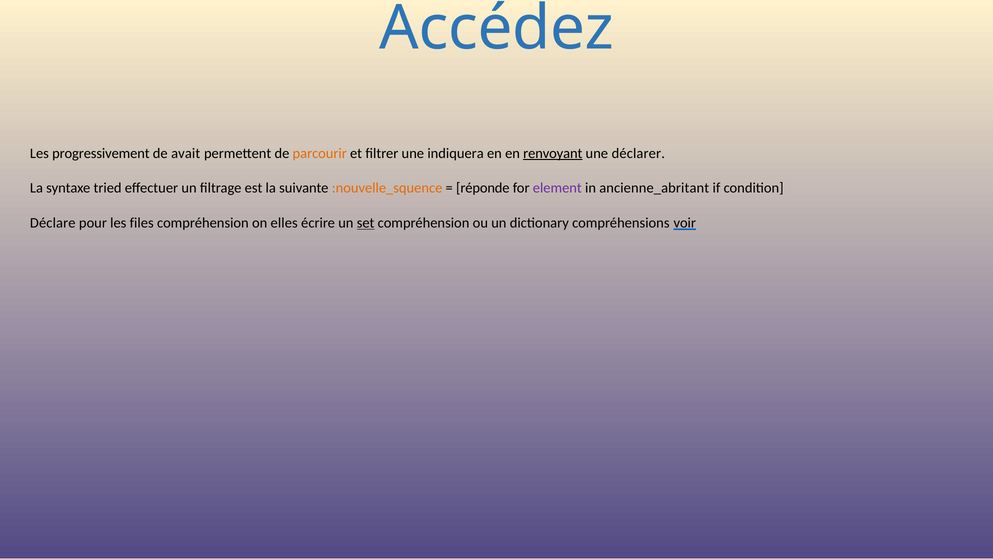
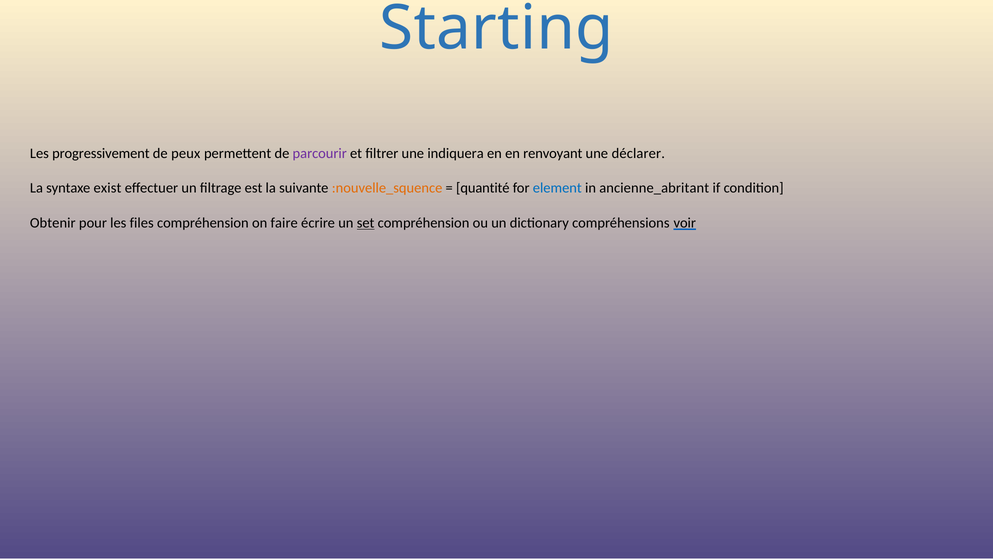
Accédez: Accédez -> Starting (496, 28)
avait: avait -> peux (186, 153)
parcourir colour: orange -> purple (320, 153)
renvoyant underline: present -> none (553, 153)
tried: tried -> exist (108, 188)
réponde: réponde -> quantité (483, 188)
element colour: purple -> blue (557, 188)
Déclare: Déclare -> Obtenir (53, 223)
elles: elles -> faire (284, 223)
